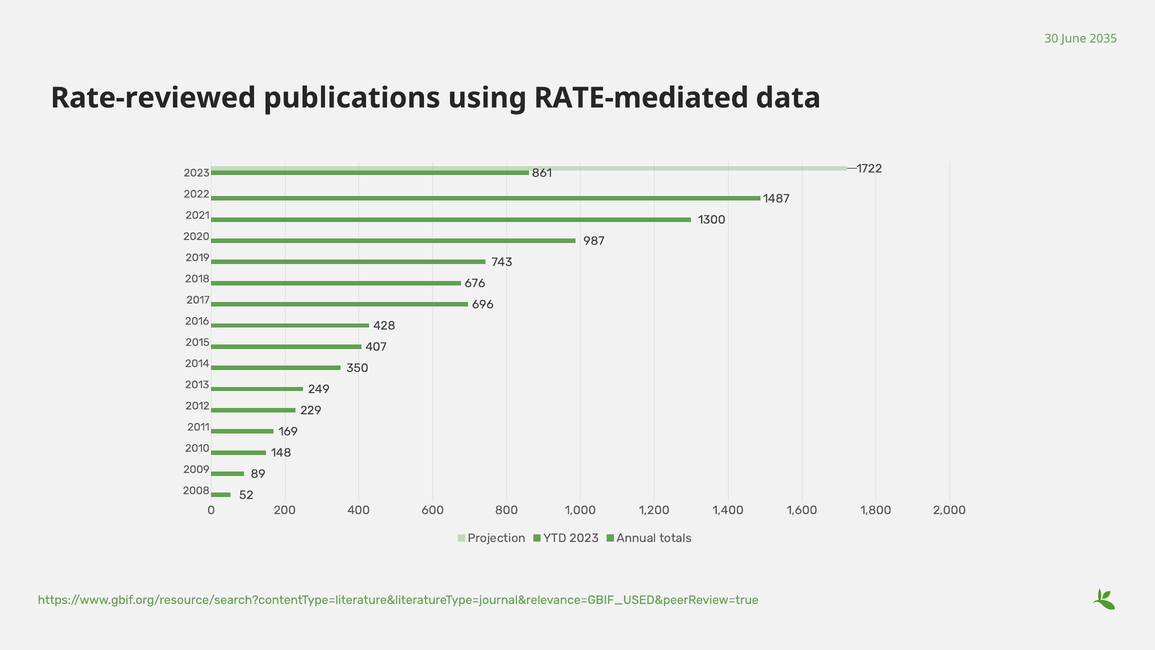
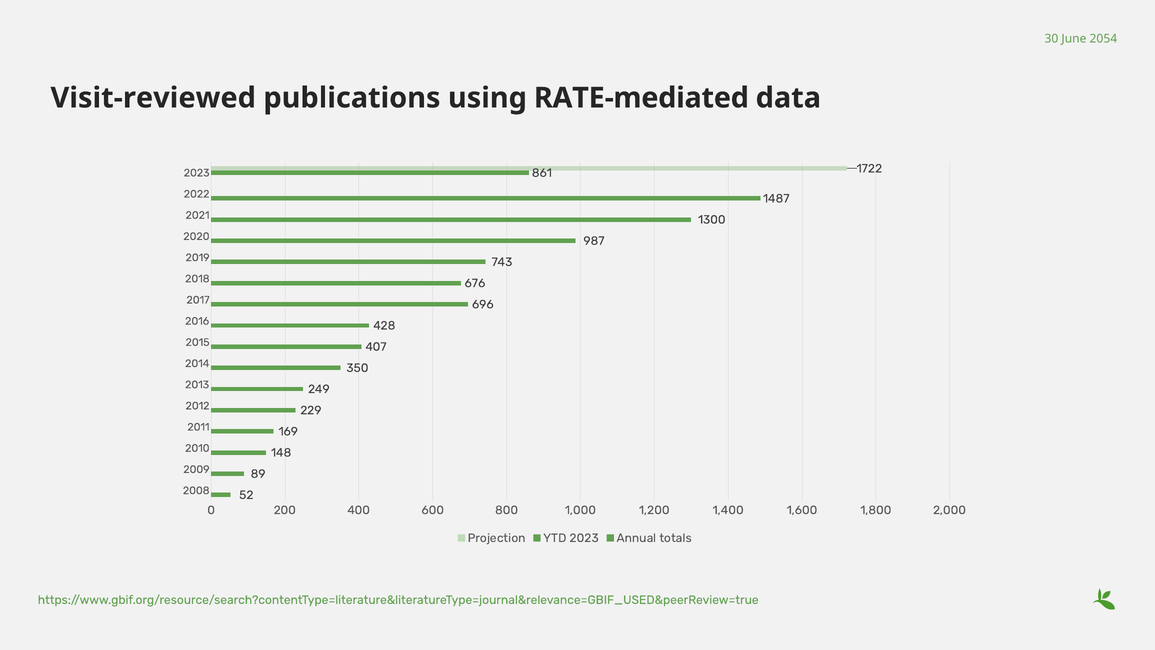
2035: 2035 -> 2054 (1103, 39)
Rate-reviewed: Rate-reviewed -> Visit-reviewed (153, 98)
